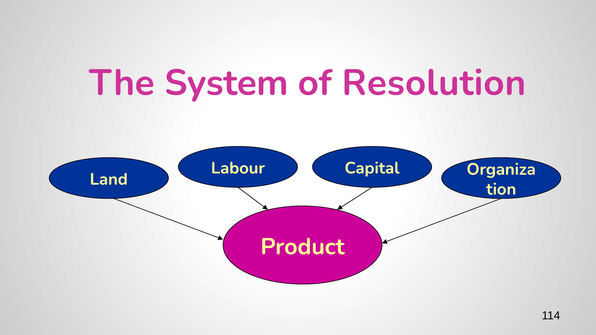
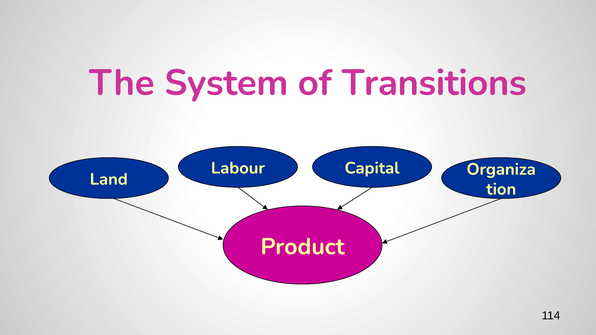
Resolution: Resolution -> Transitions (434, 83)
